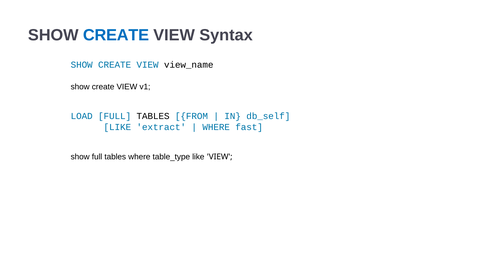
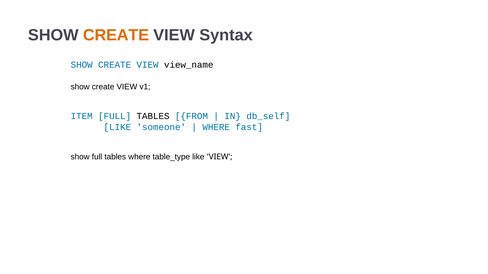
CREATE colour: blue -> orange (116, 35)
LOAD: LOAD -> ITEM (82, 116)
extract: extract -> someone (161, 127)
